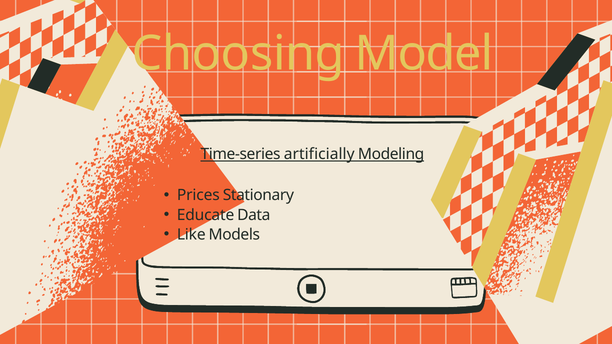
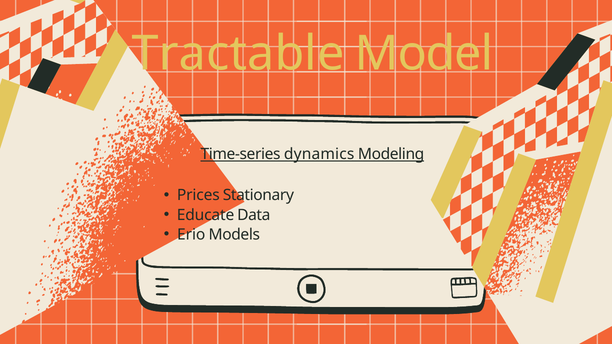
Choosing: Choosing -> Tractable (238, 54)
artificially: artificially -> dynamics (319, 154)
Like: Like -> Erio (191, 235)
